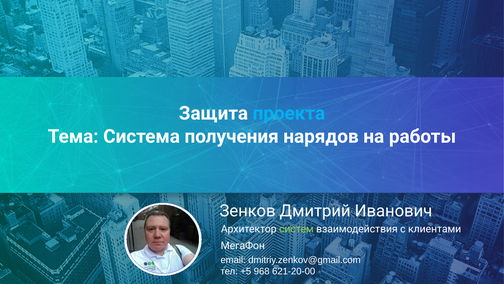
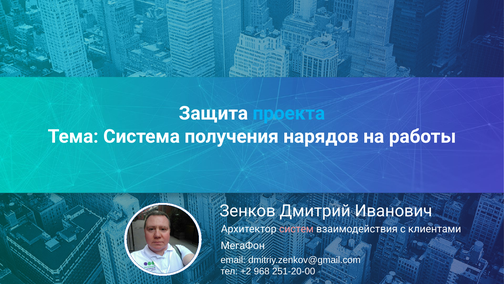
систем colour: light green -> pink (296, 229)
+5: +5 -> +2 (246, 271)
621-20-00: 621-20-00 -> 251-20-00 (294, 271)
